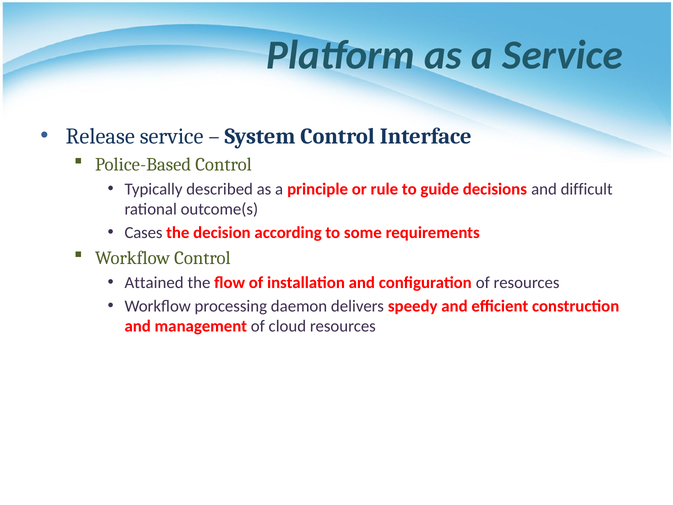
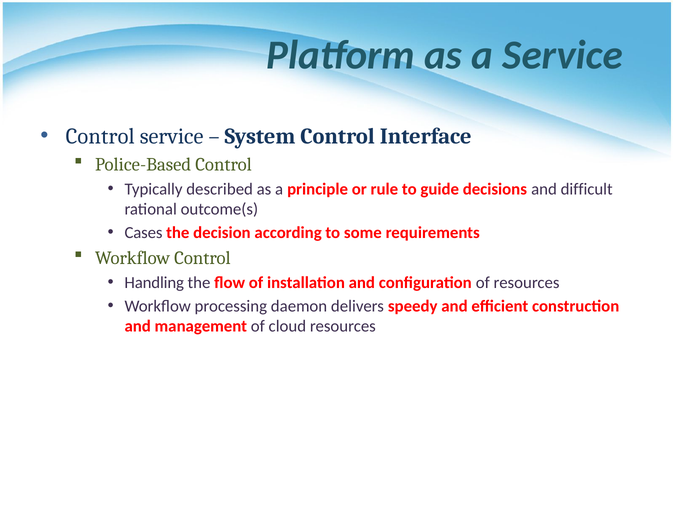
Release: Release -> Control (100, 136)
Attained: Attained -> Handling (154, 282)
